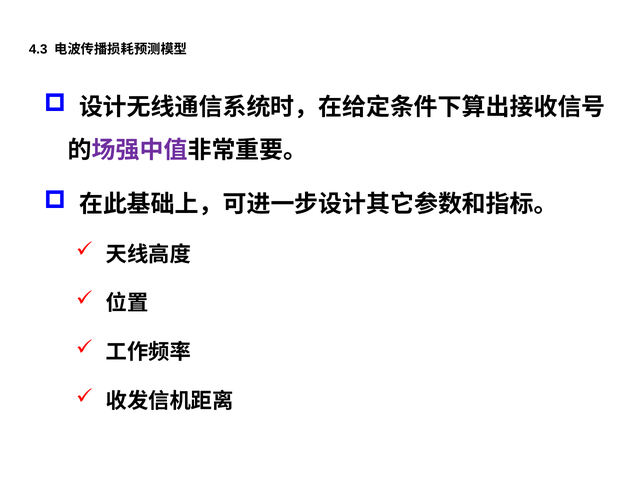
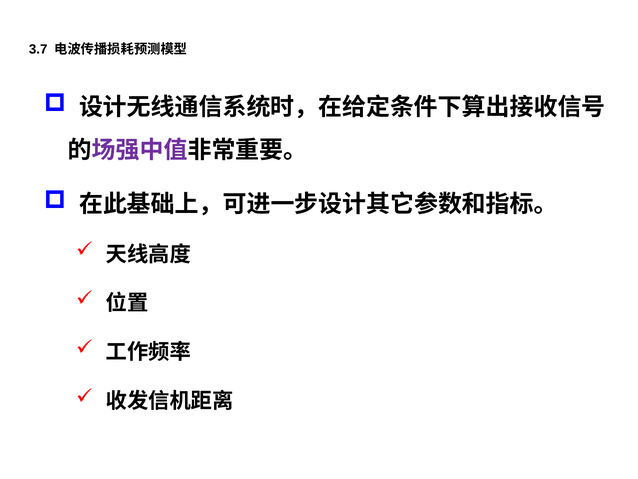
4.3: 4.3 -> 3.7 (38, 49)
